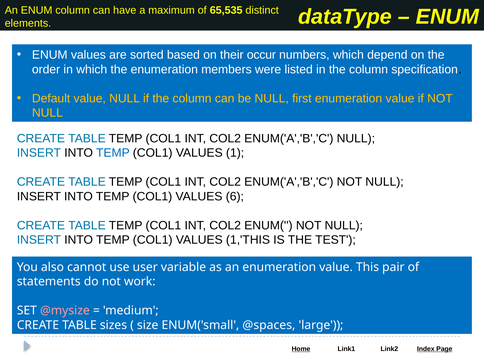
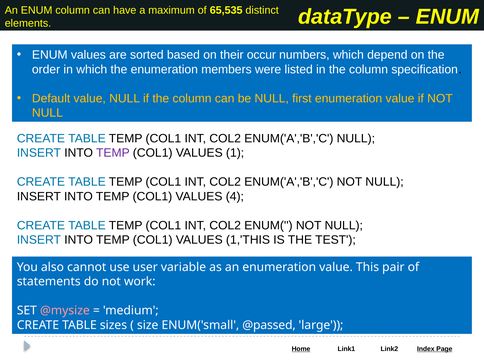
TEMP colour: blue -> purple (113, 153)
6: 6 -> 4 (235, 196)
@spaces: @spaces -> @passed (269, 325)
